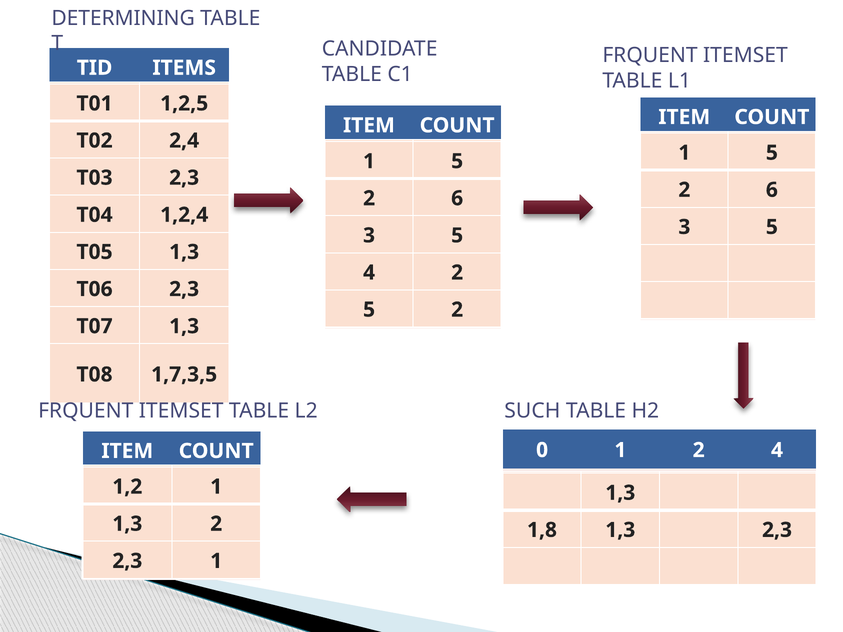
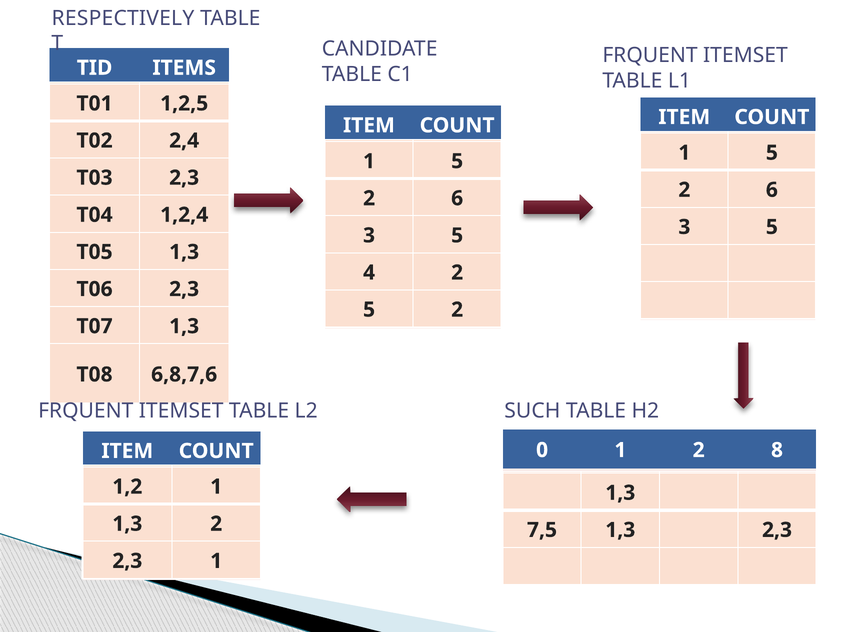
DETERMINING: DETERMINING -> RESPECTIVELY (123, 18)
1,7,3,5: 1,7,3,5 -> 6,8,7,6 (184, 375)
0 1 2 4: 4 -> 8 (777, 450)
1,8: 1,8 -> 7,5 (542, 530)
